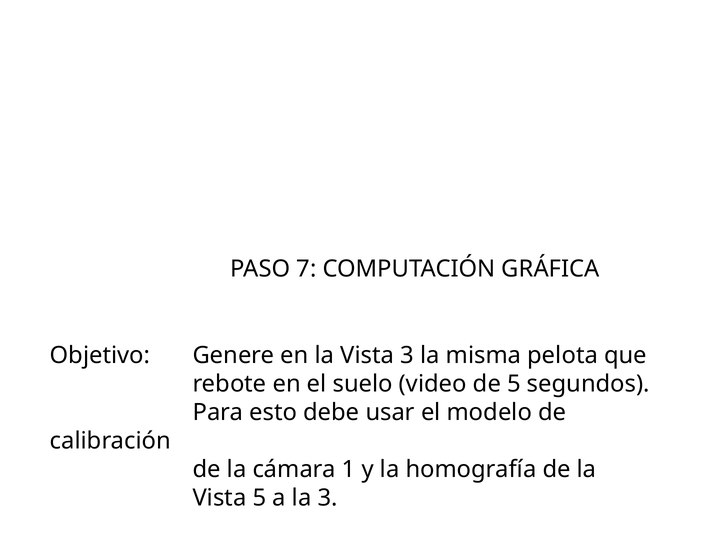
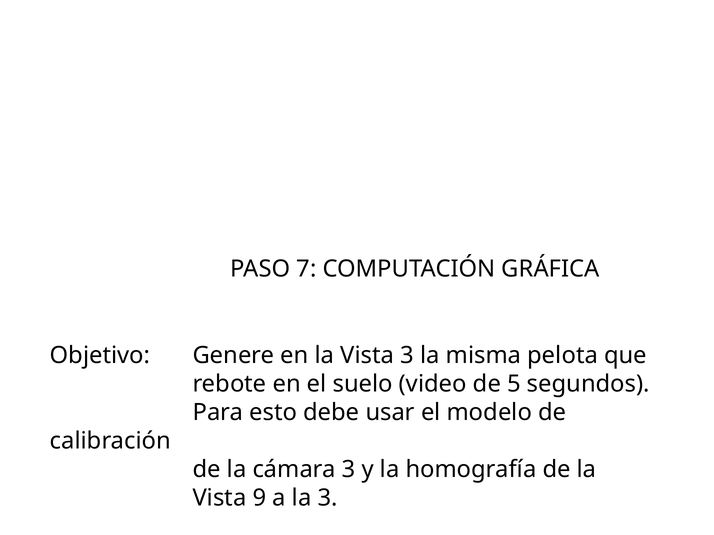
cámara 1: 1 -> 3 (349, 470)
Vista 5: 5 -> 9 (259, 498)
